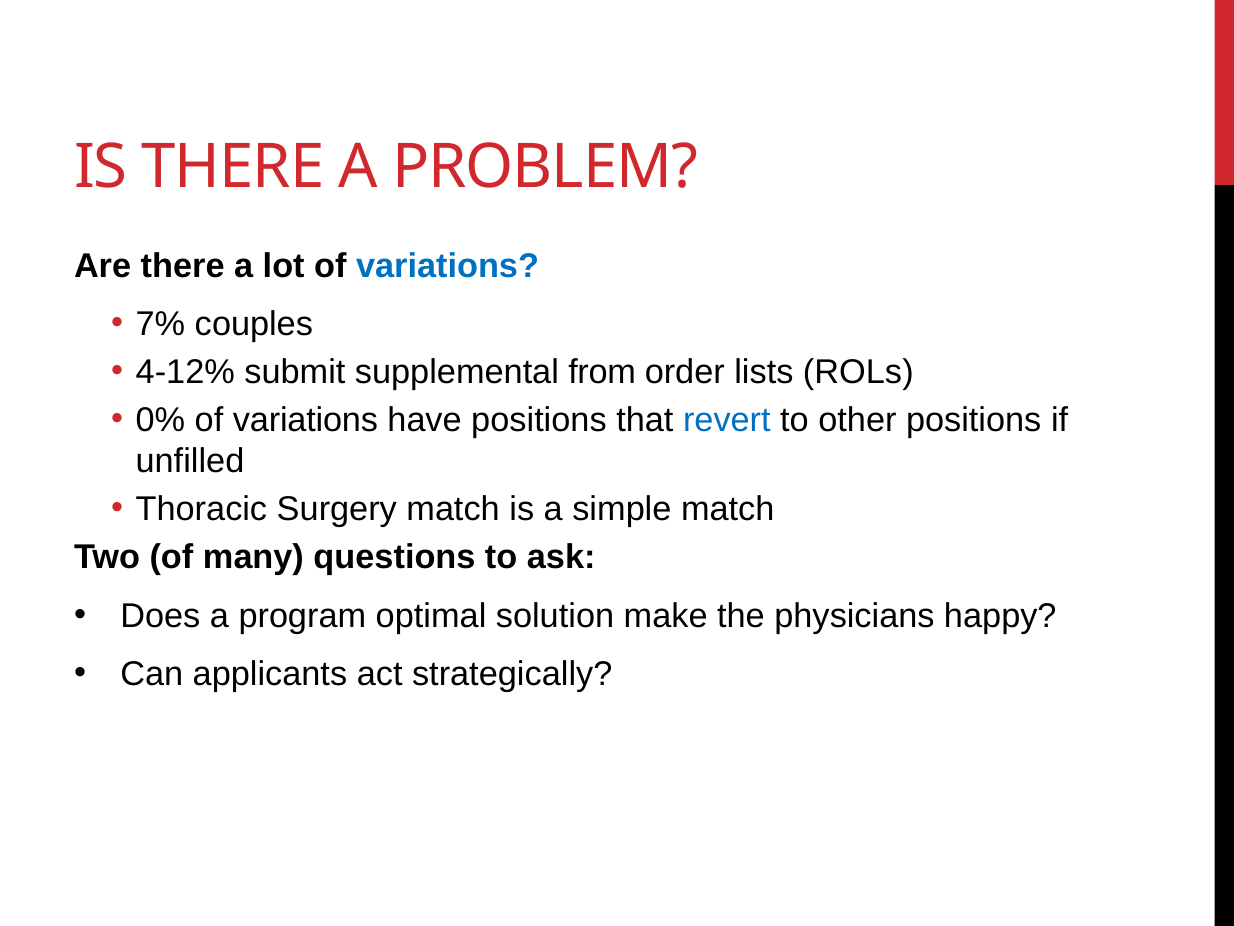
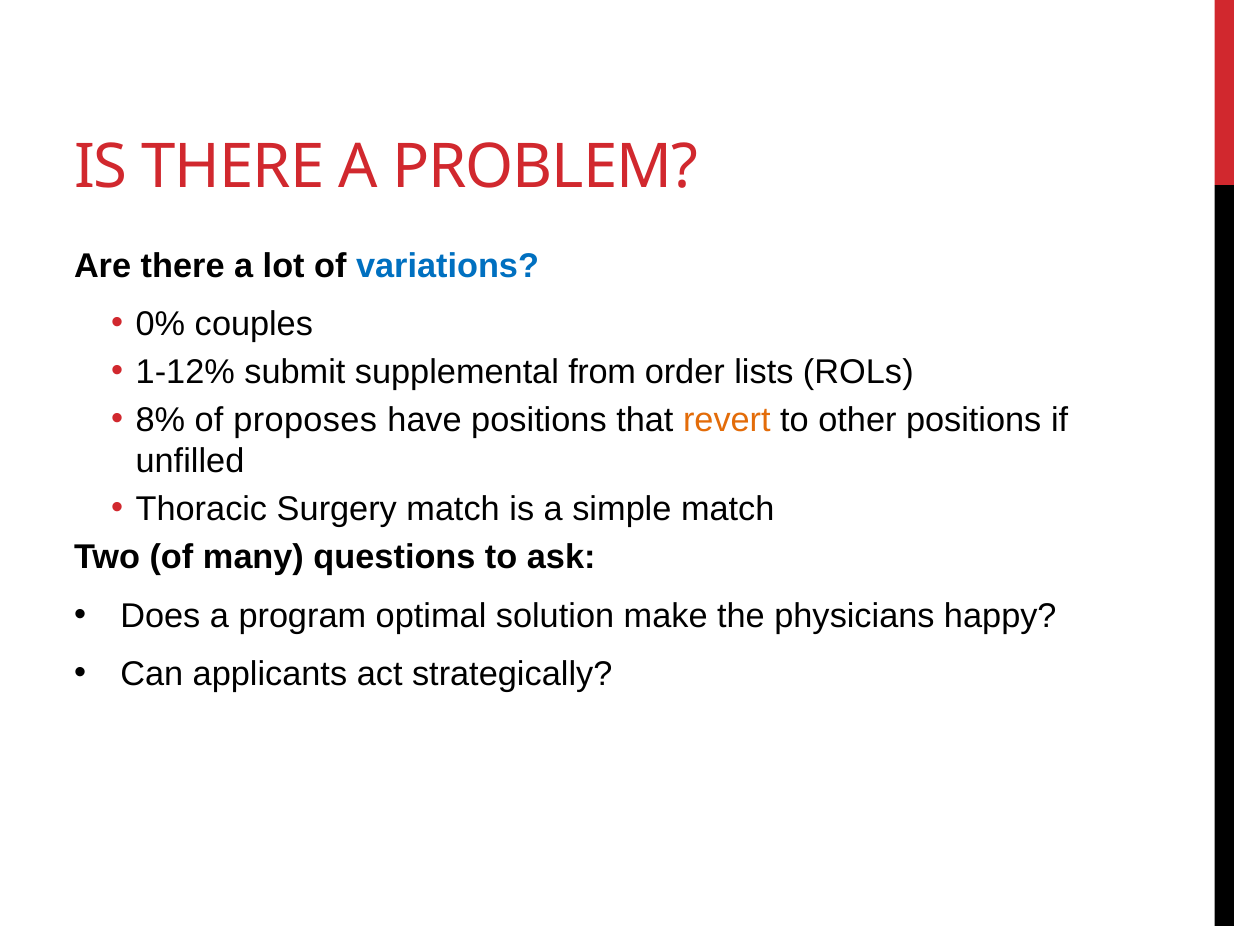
7%: 7% -> 0% (160, 324)
4-12%: 4-12% -> 1-12% (185, 372)
0%: 0% -> 8% (160, 420)
variations: variations -> proposes (305, 420)
revert colour: blue -> orange (727, 420)
